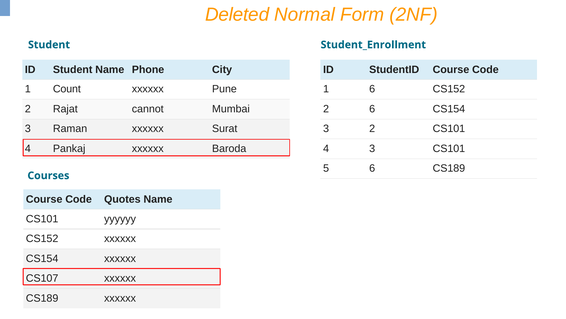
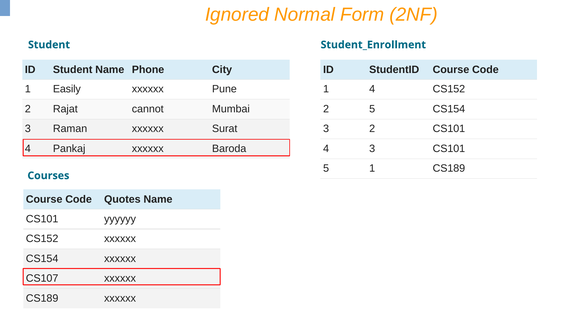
Deleted: Deleted -> Ignored (237, 15)
Count: Count -> Easily (67, 89)
1 6: 6 -> 4 (372, 89)
2 6: 6 -> 5 (372, 109)
5 6: 6 -> 1 (372, 168)
